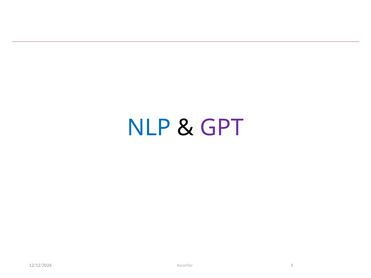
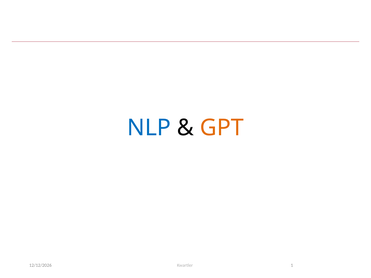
GPT colour: purple -> orange (222, 128)
